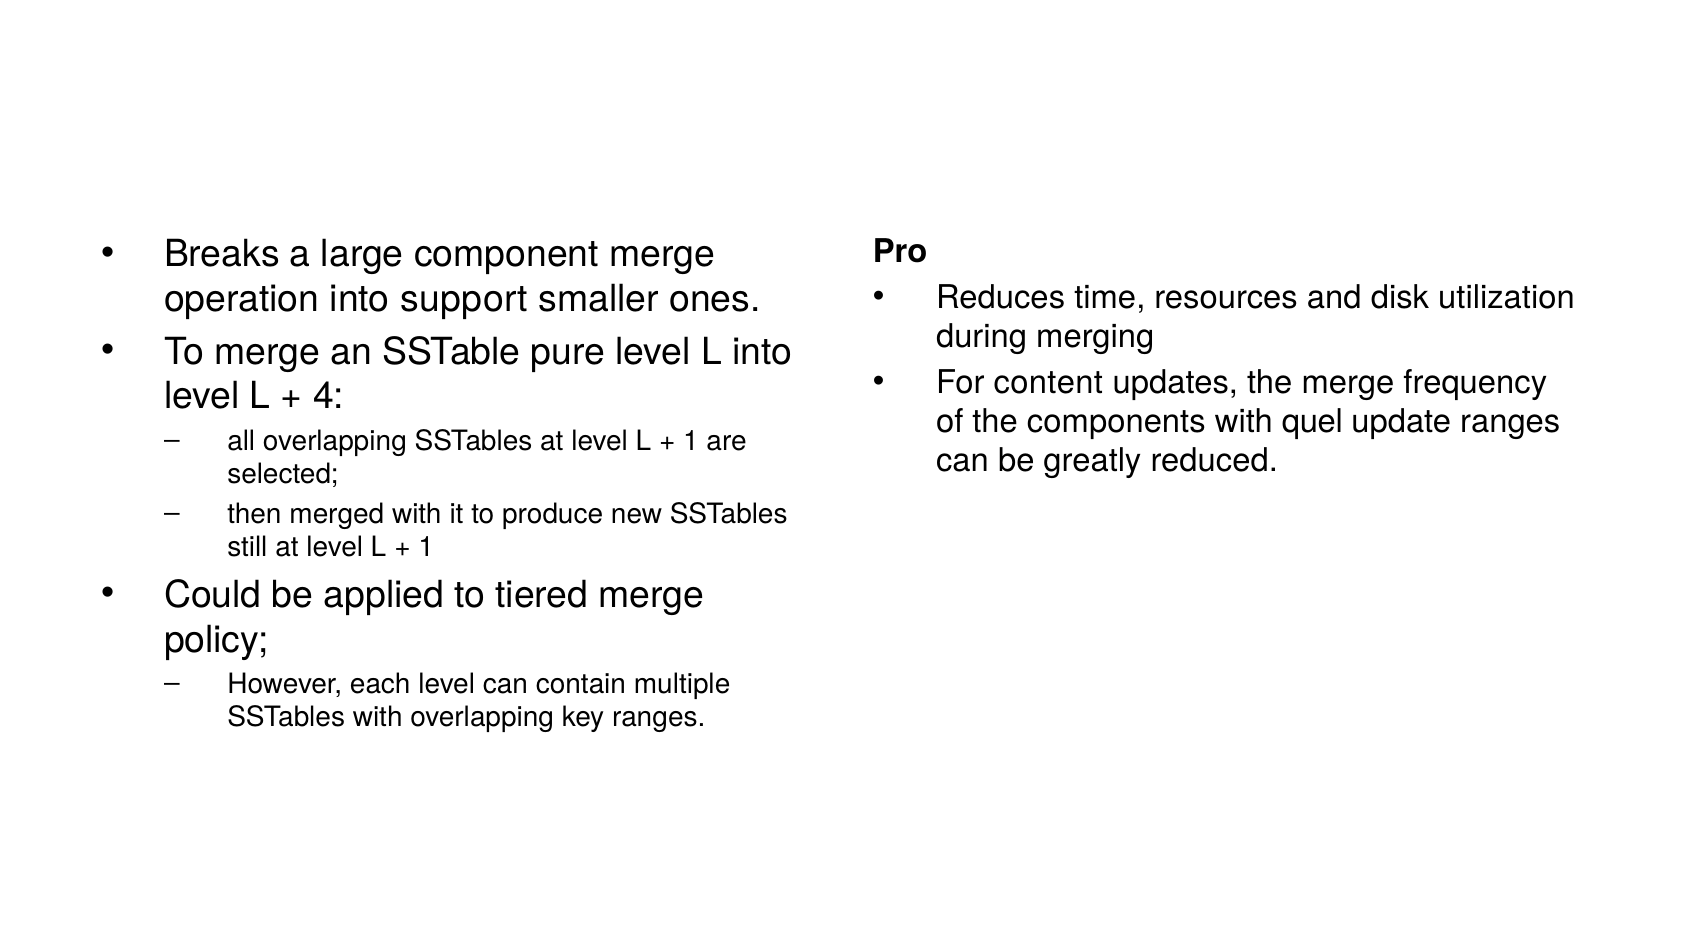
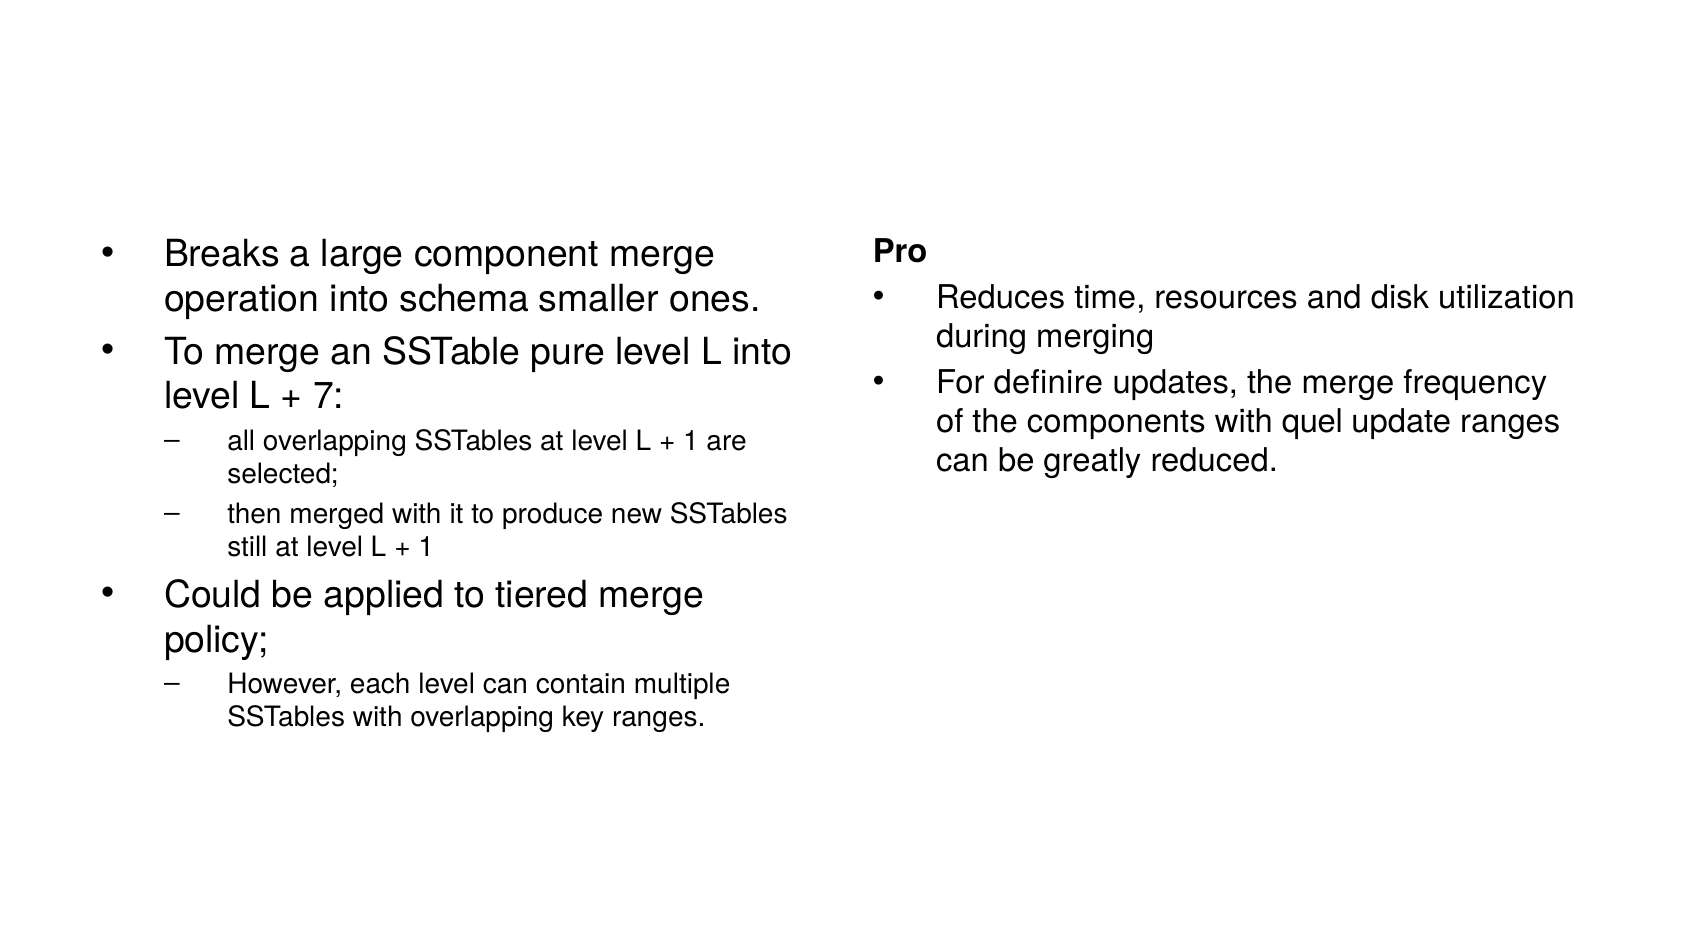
support: support -> schema (464, 299)
content: content -> definire (1048, 382)
4: 4 -> 7 (329, 397)
